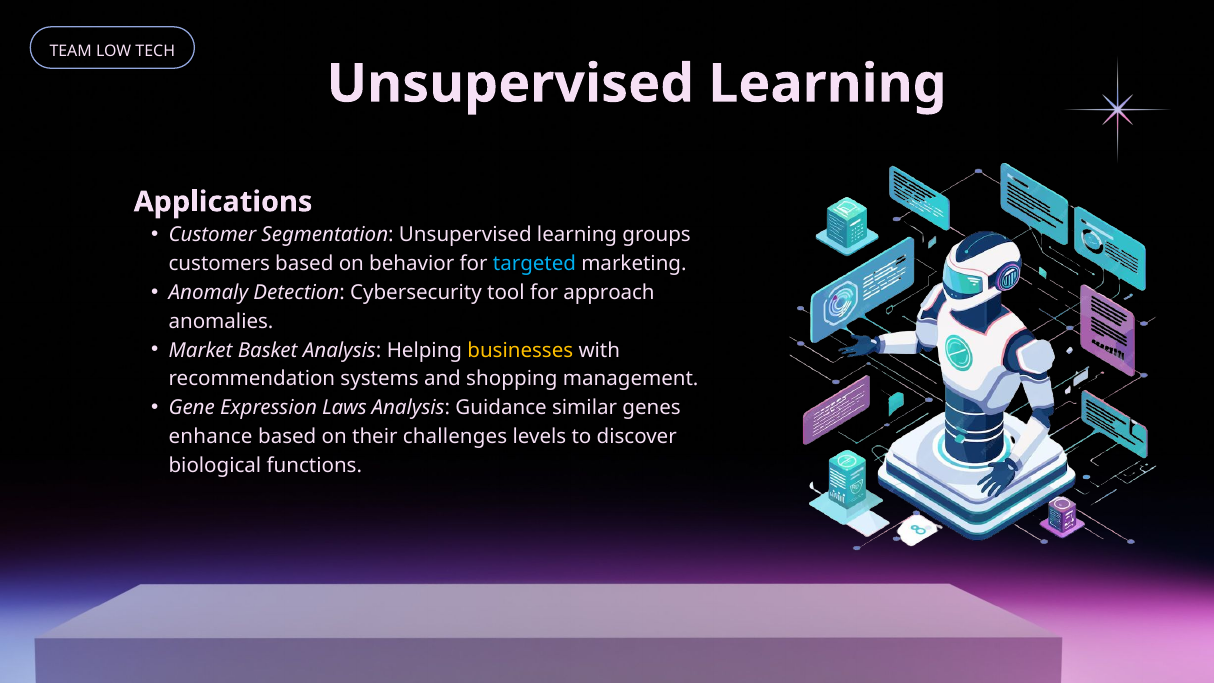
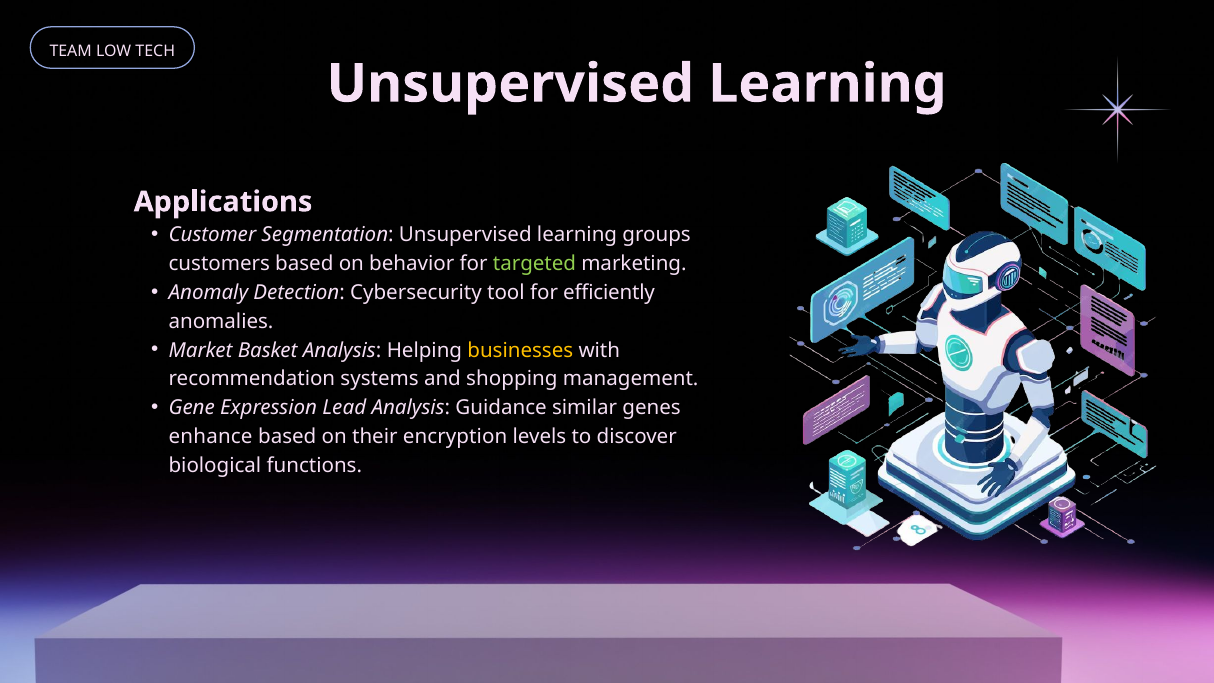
targeted colour: light blue -> light green (534, 264)
approach: approach -> efficiently (609, 293)
Laws: Laws -> Lead (344, 408)
challenges: challenges -> encryption (455, 437)
